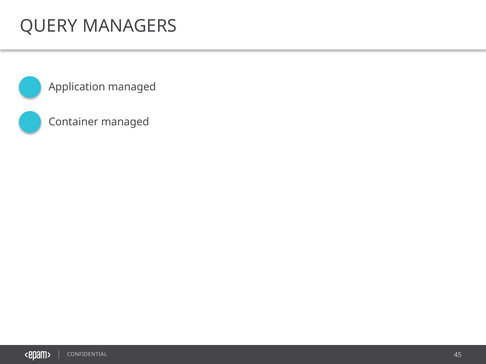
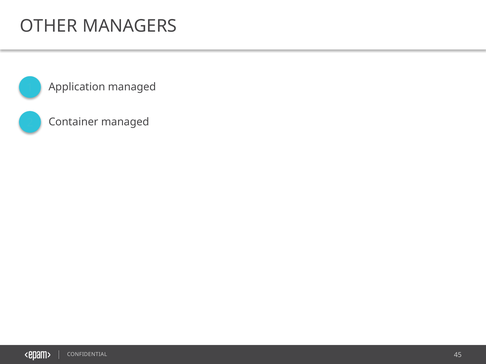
QUERY: QUERY -> OTHER (49, 26)
